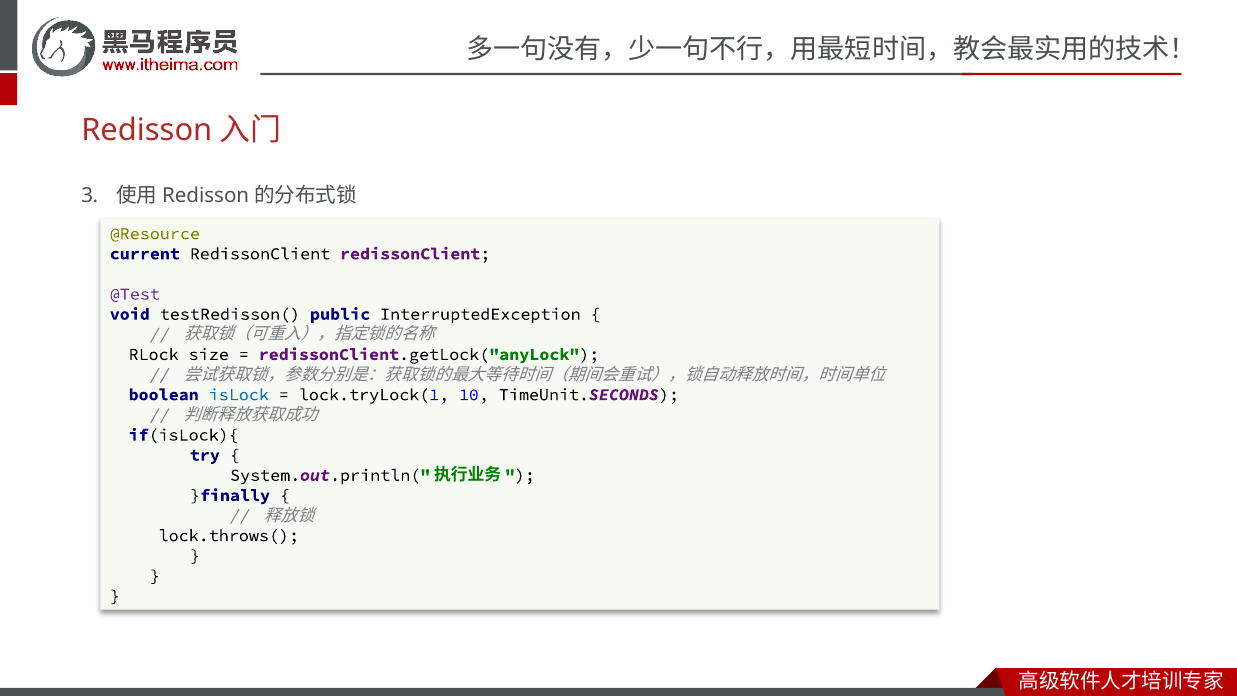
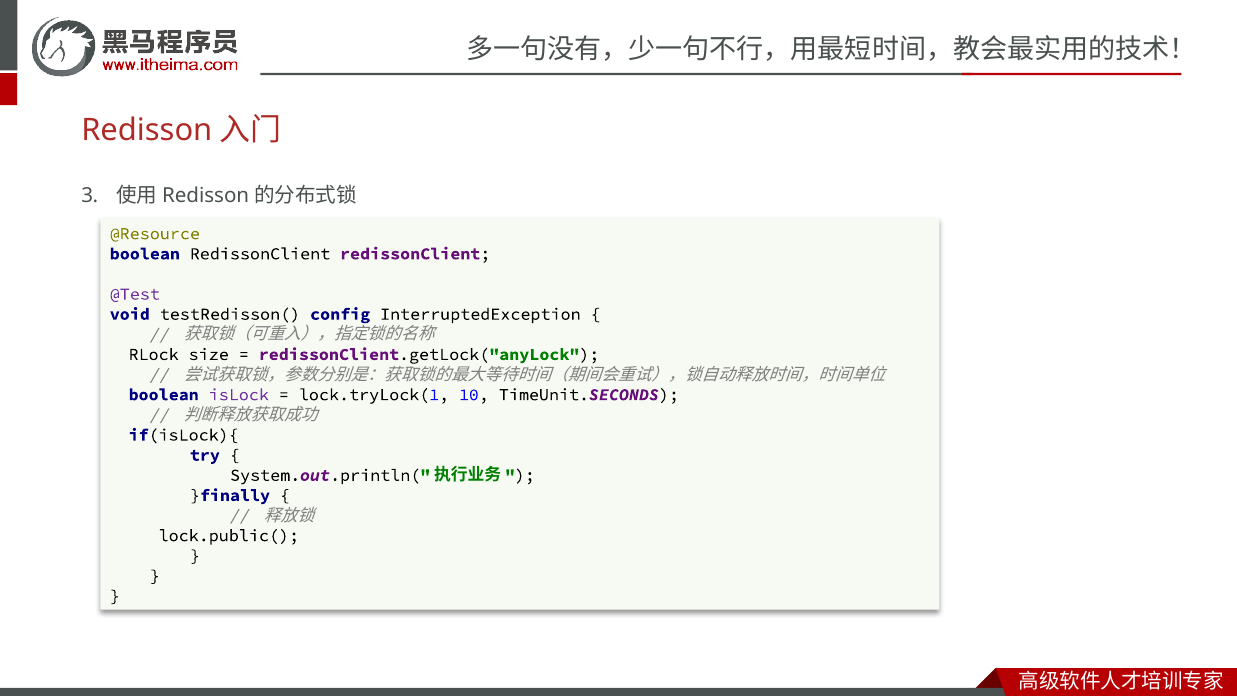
current: current -> boolean (145, 254)
public: public -> config (340, 314)
isLock colour: blue -> purple (239, 395)
lock.throws(: lock.throws( -> lock.public( (229, 535)
